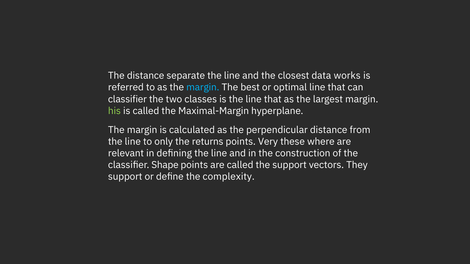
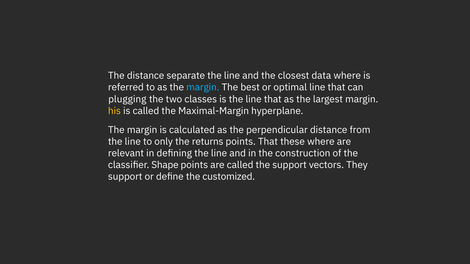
data works: works -> where (347, 76)
classifier: classifier -> plugging (127, 99)
his colour: light green -> yellow (114, 111)
points Very: Very -> That (268, 142)
complexity: complexity -> customized (229, 177)
